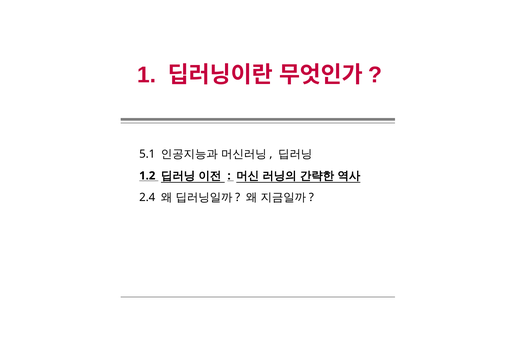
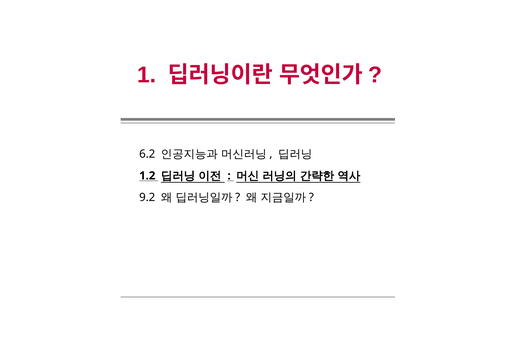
5.1: 5.1 -> 6.2 (147, 154)
2.4: 2.4 -> 9.2 (147, 197)
